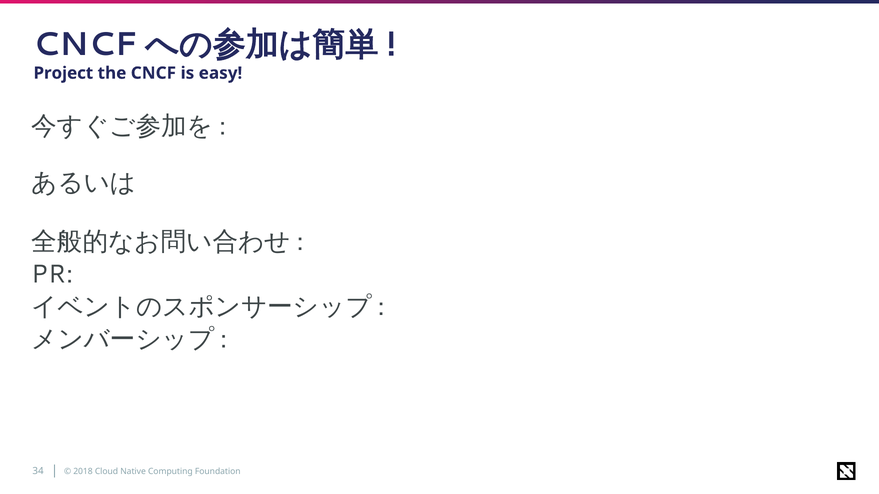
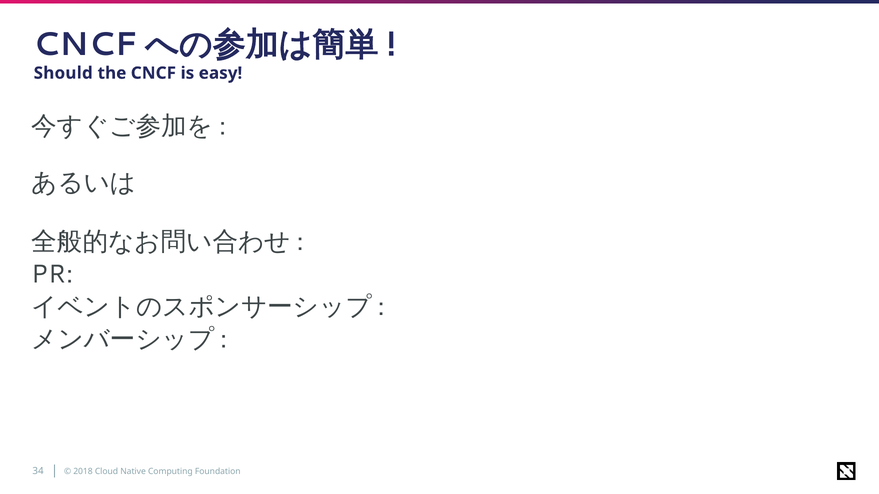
Project: Project -> Should (63, 73)
